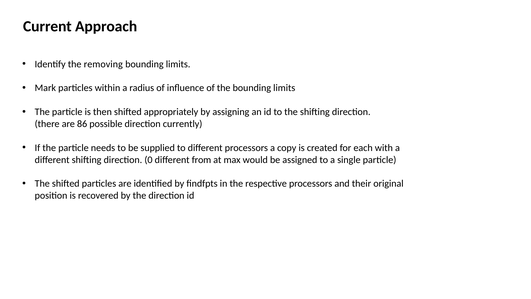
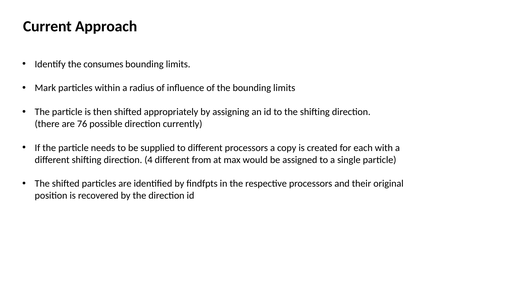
removing: removing -> consumes (103, 64)
86: 86 -> 76 (82, 124)
0: 0 -> 4 (148, 160)
